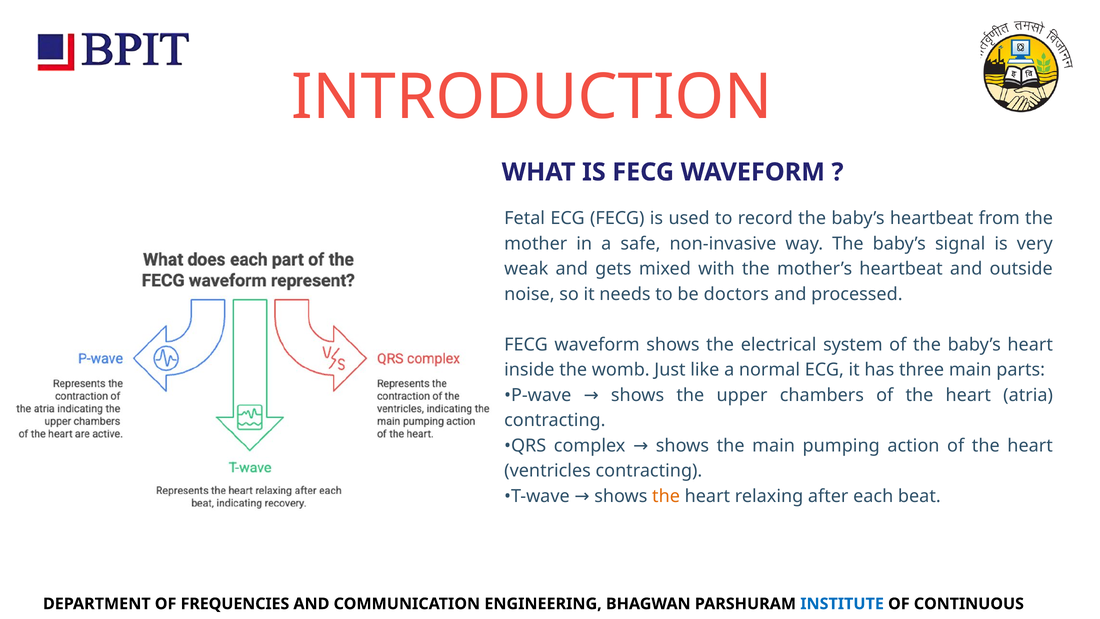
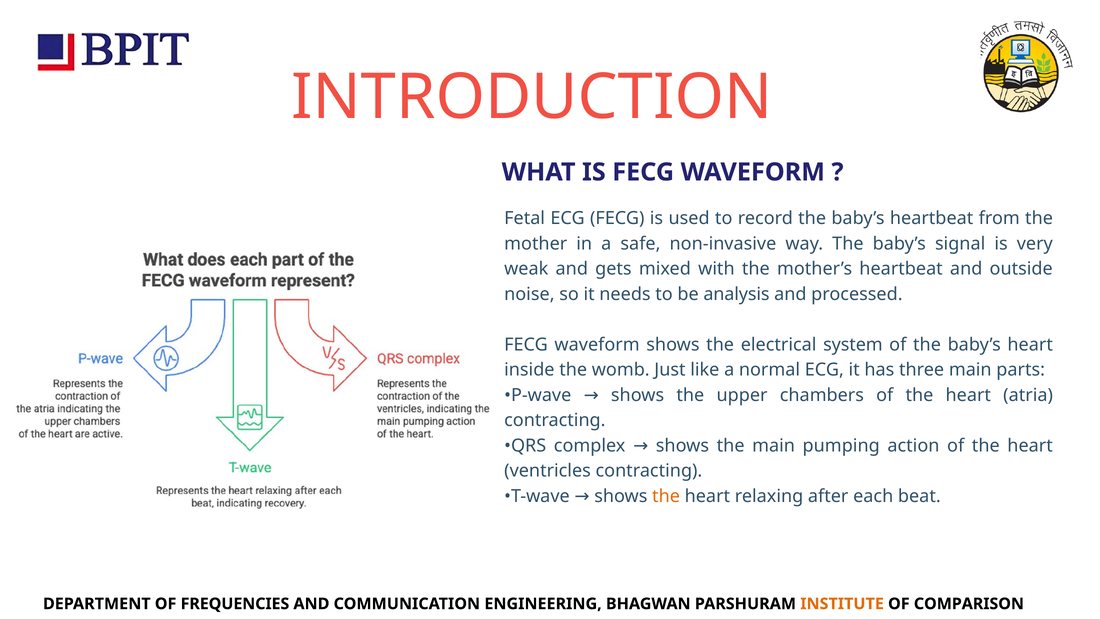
doctors: doctors -> analysis (736, 294)
INSTITUTE colour: blue -> orange (842, 604)
CONTINUOUS: CONTINUOUS -> COMPARISON (969, 604)
